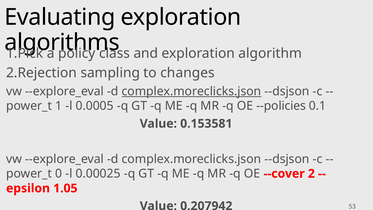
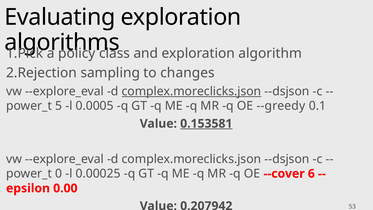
1: 1 -> 5 (59, 106)
--policies: --policies -> --greedy (281, 106)
0.153581 underline: none -> present (206, 124)
2: 2 -> 6 (311, 173)
1.05: 1.05 -> 0.00 (65, 188)
